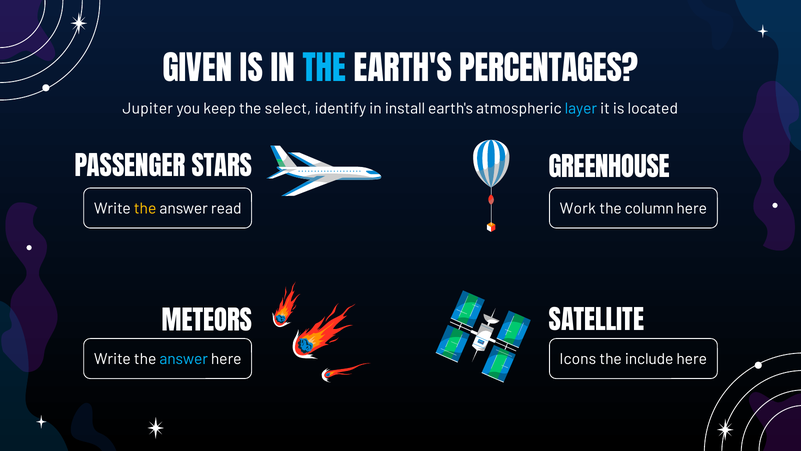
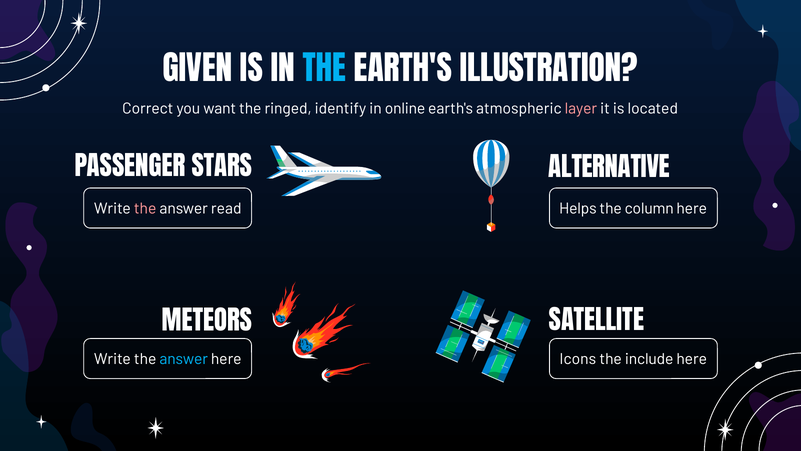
PERCENTAGES: PERCENTAGES -> ILLUSTRATION (549, 70)
Jupiter: Jupiter -> Correct (148, 109)
keep: keep -> want (220, 109)
select: select -> ringed (288, 109)
install: install -> online (405, 109)
layer colour: light blue -> pink (581, 109)
GREENHOUSE: GREENHOUSE -> ALTERNATIVE (609, 168)
the colour: yellow -> pink (145, 208)
Work: Work -> Helps (578, 208)
